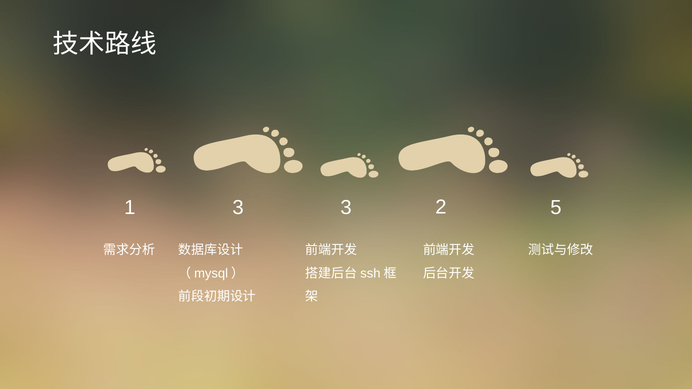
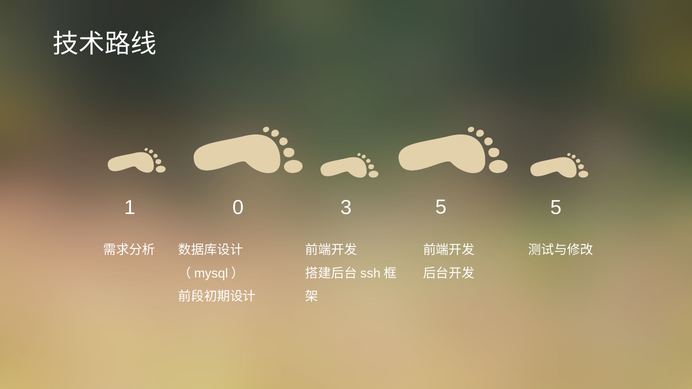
1 3: 3 -> 0 (238, 208)
3 2: 2 -> 5 (441, 207)
